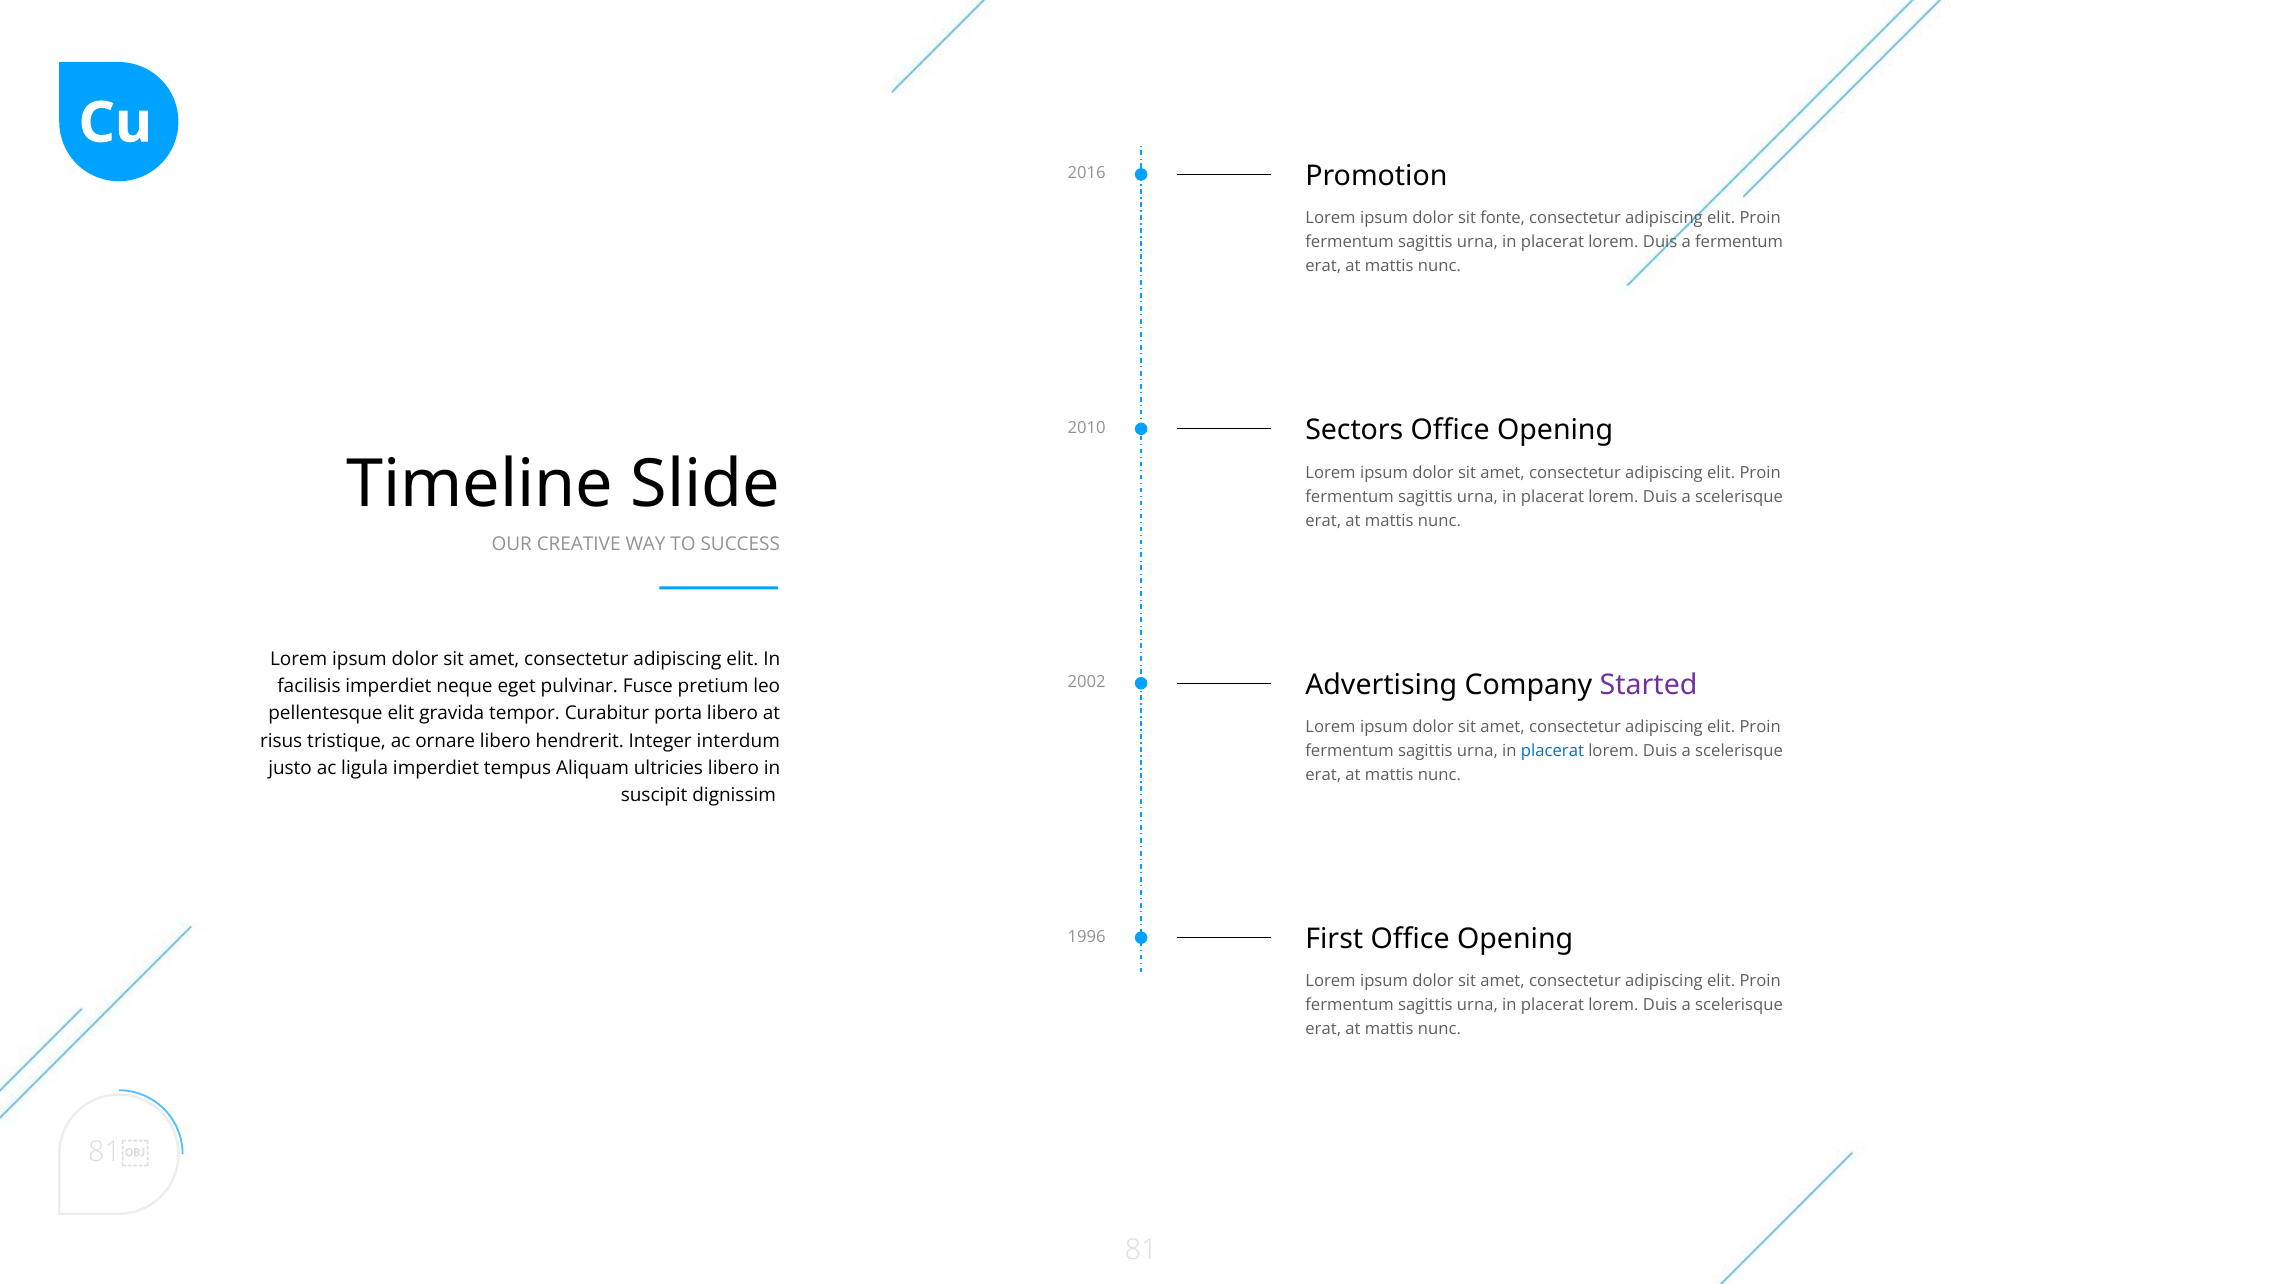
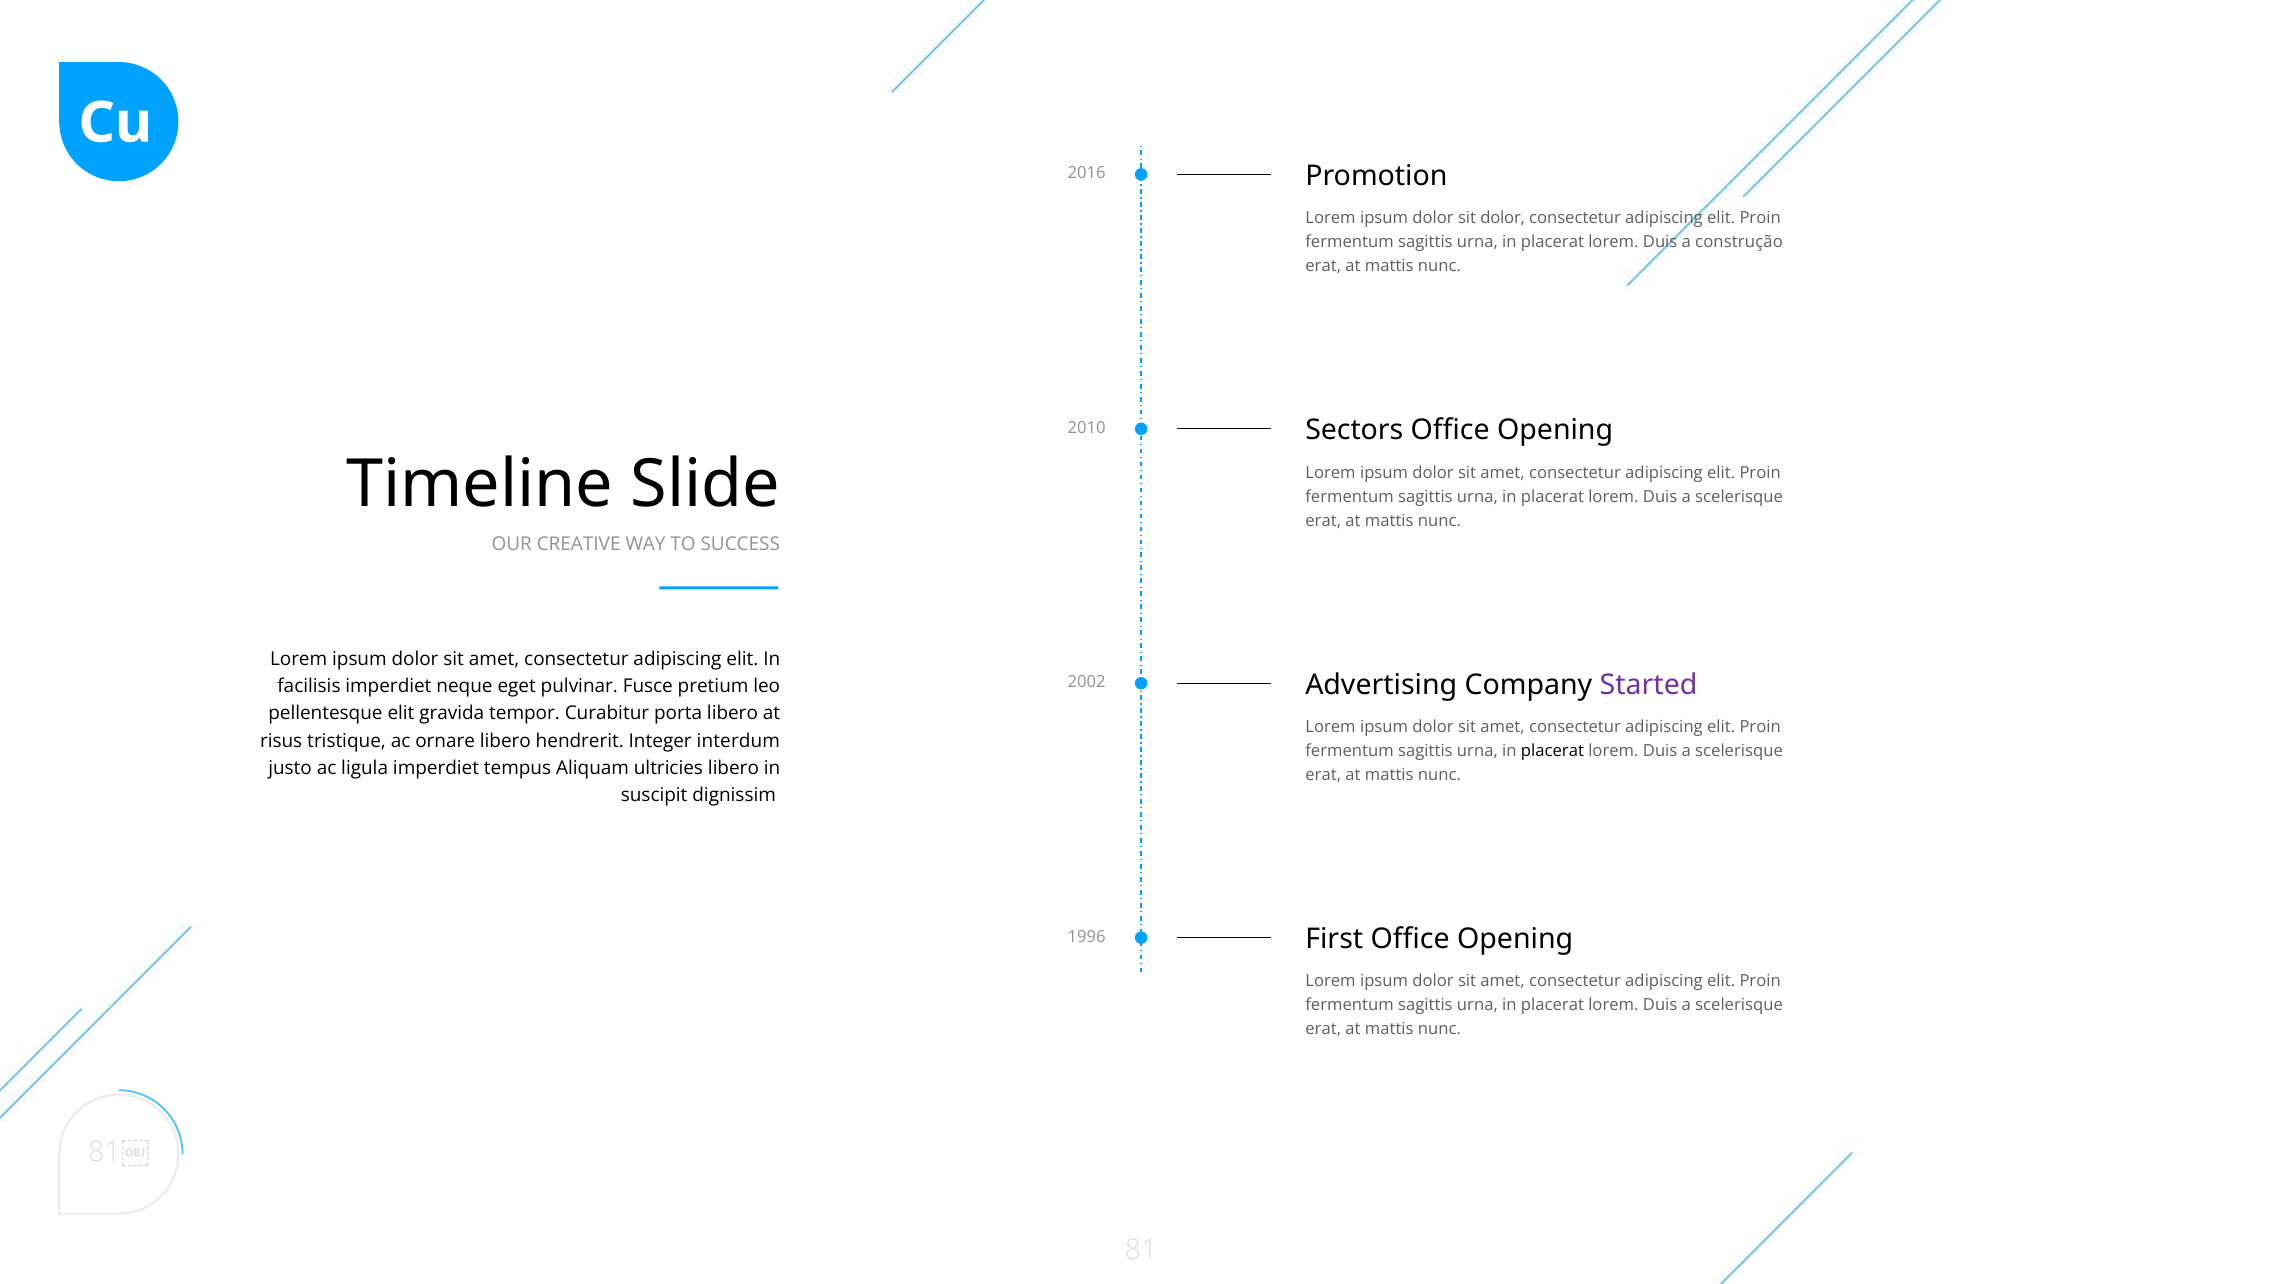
sit fonte: fonte -> dolor (1503, 218)
a fermentum: fermentum -> construção (1739, 242)
placerat colour: blue -> black (1552, 751)
